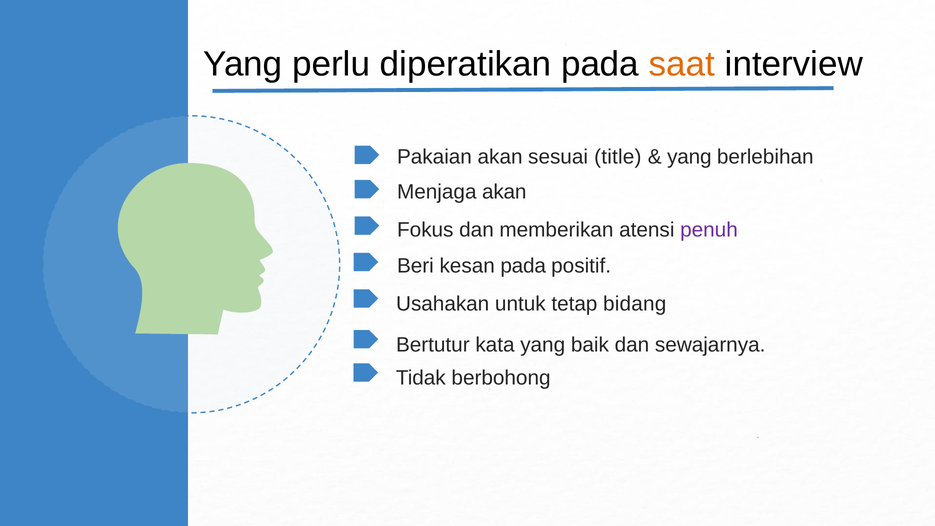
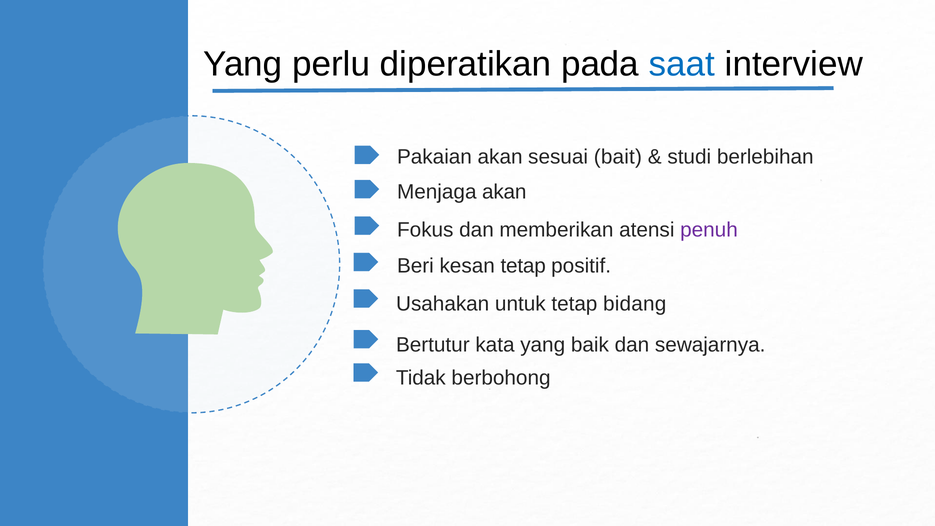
saat colour: orange -> blue (682, 64)
title: title -> bait (618, 157)
yang: yang -> studi (689, 157)
kesan pada: pada -> tetap (523, 266)
